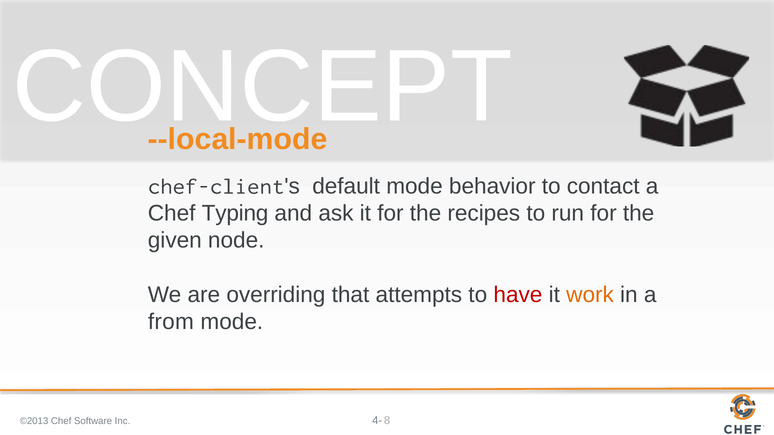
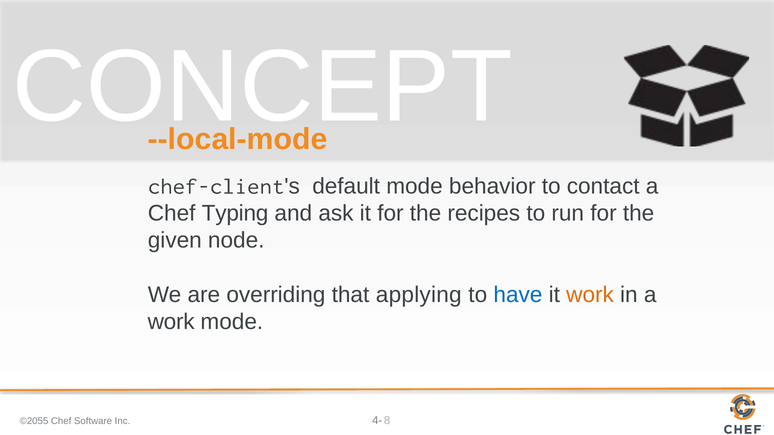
attempts: attempts -> applying (419, 295)
have colour: red -> blue (518, 295)
from: from -> work (171, 322)
©2013: ©2013 -> ©2055 (34, 421)
